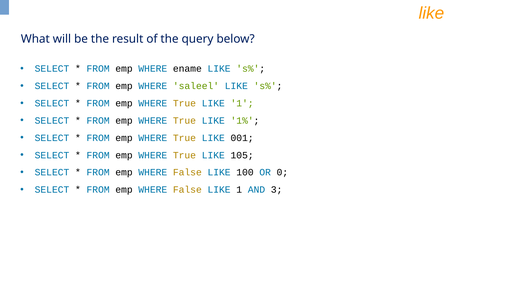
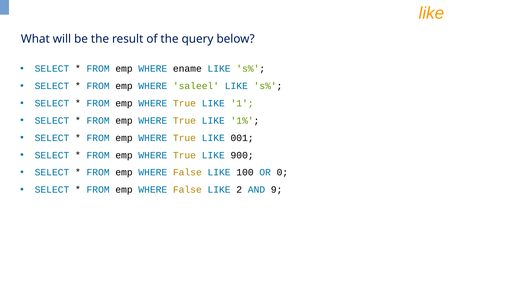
105: 105 -> 900 (242, 155)
False LIKE 1: 1 -> 2 (239, 190)
3: 3 -> 9 (277, 190)
